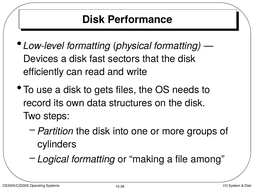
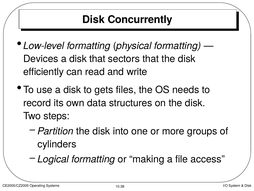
Performance: Performance -> Concurrently (140, 19)
disk fast: fast -> that (97, 59)
among: among -> access (208, 159)
